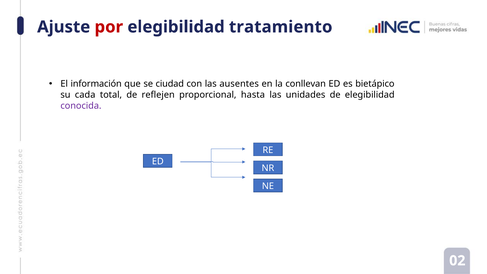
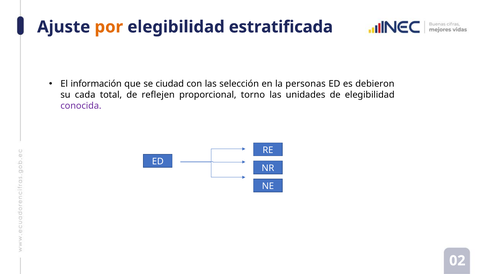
por colour: red -> orange (109, 27)
tratamiento: tratamiento -> estratificada (281, 27)
ausentes: ausentes -> selección (239, 84)
conllevan: conllevan -> personas (306, 84)
bietápico: bietápico -> debieron (375, 84)
hasta: hasta -> torno (253, 95)
